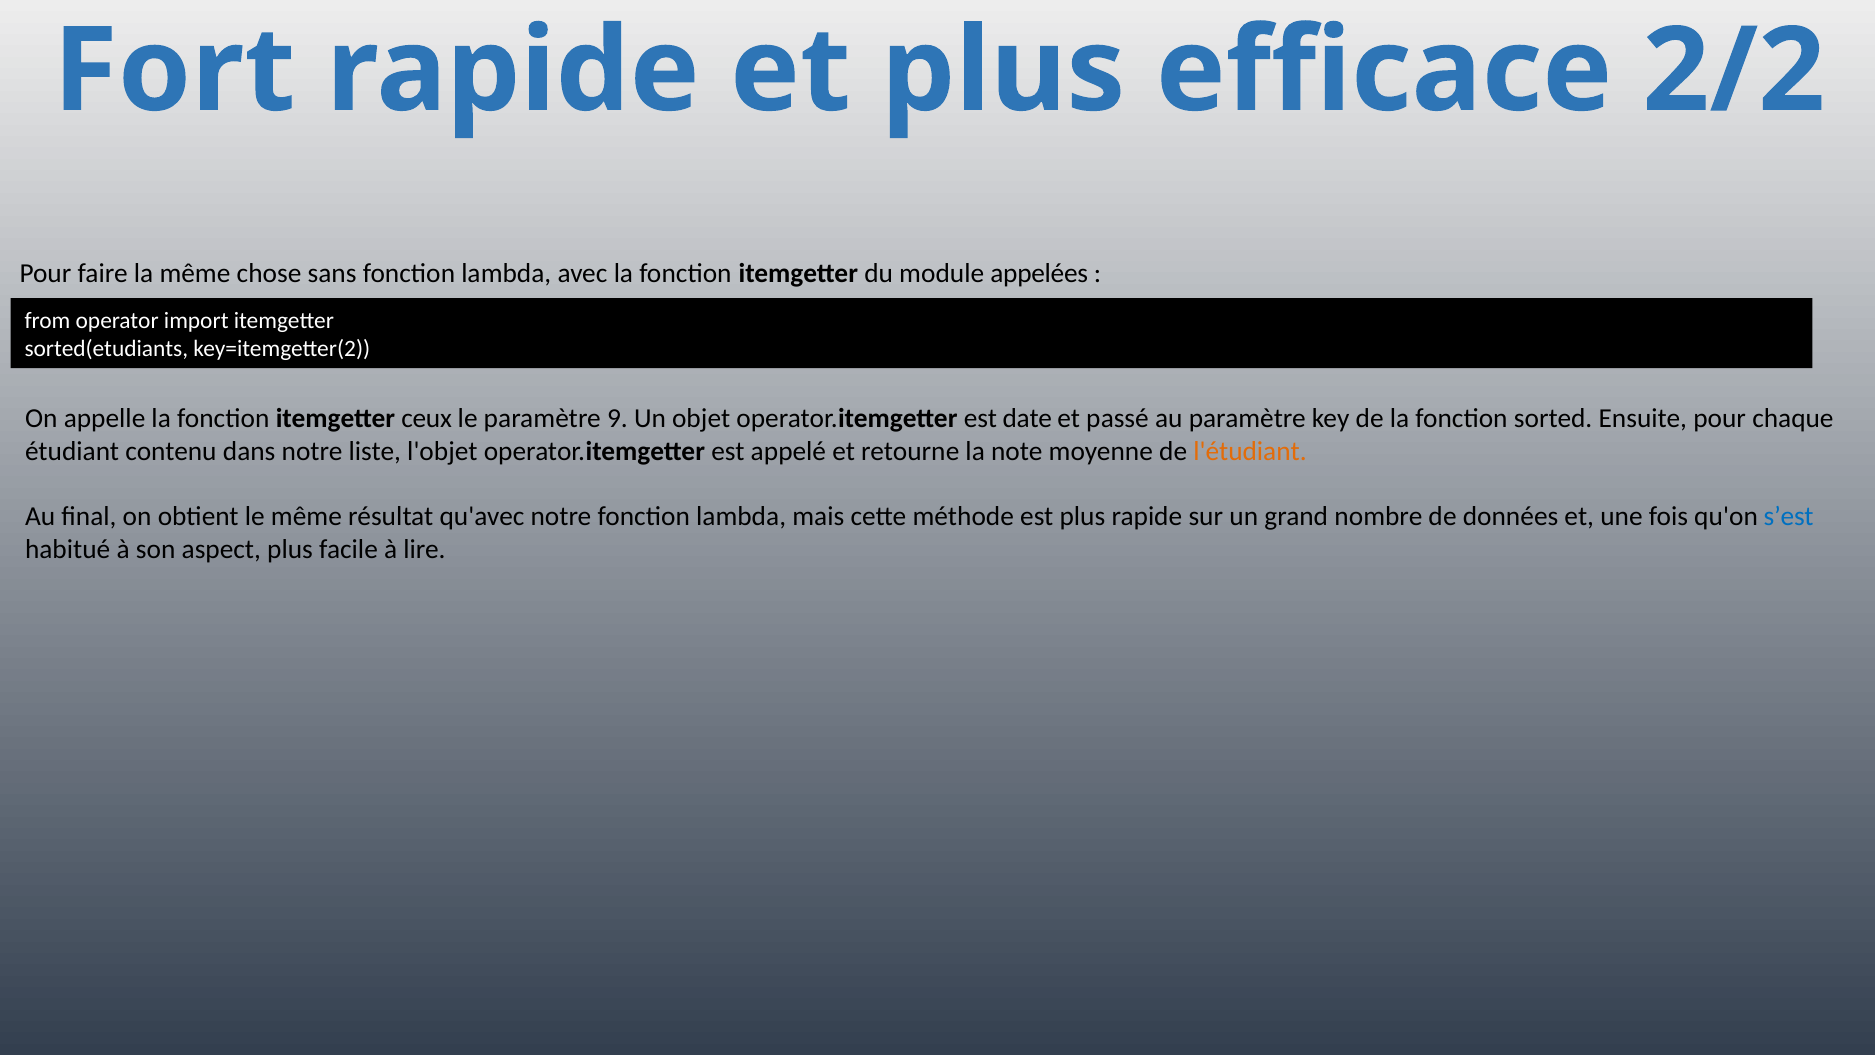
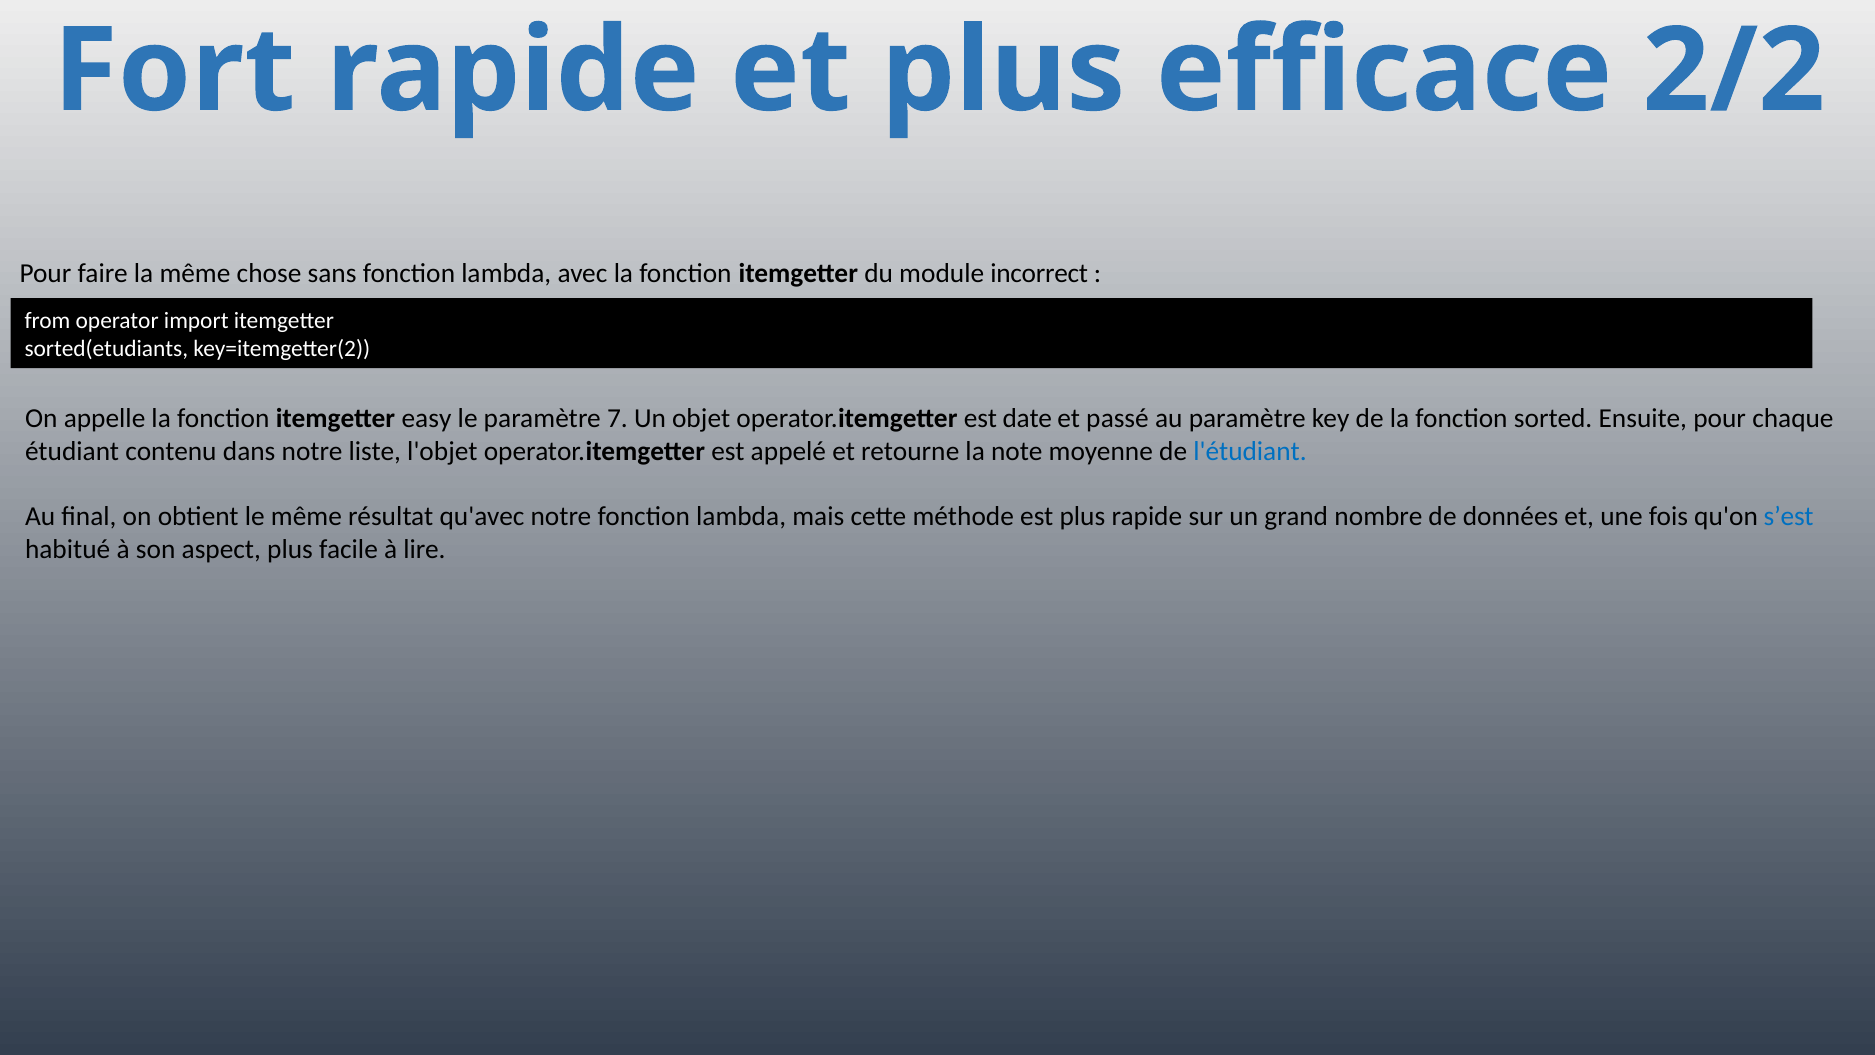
appelées: appelées -> incorrect (1039, 273)
ceux: ceux -> easy (426, 418)
9: 9 -> 7 (617, 418)
l'étudiant colour: orange -> blue (1250, 451)
